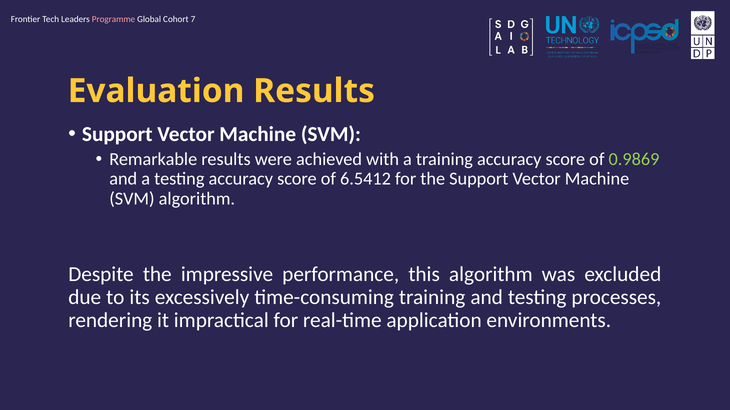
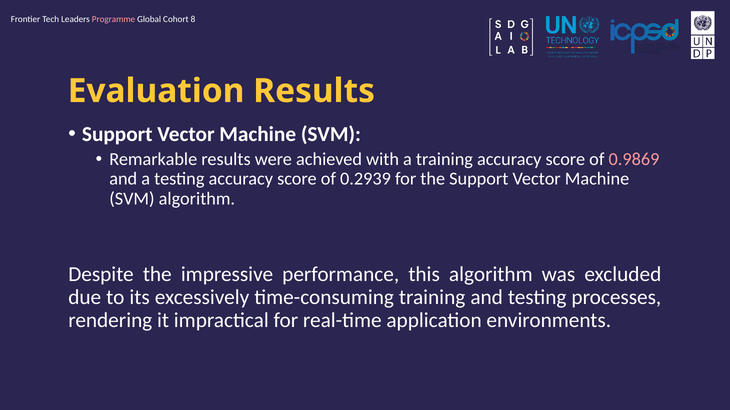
7: 7 -> 8 (193, 19)
0.9869 colour: light green -> pink (634, 159)
6.5412: 6.5412 -> 0.2939 (366, 179)
